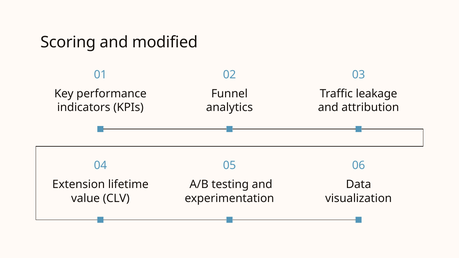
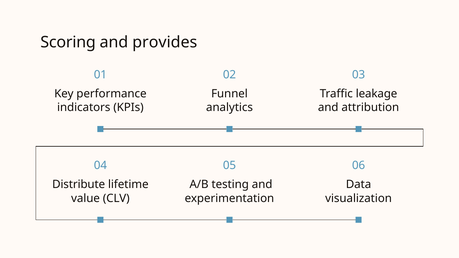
modified: modified -> provides (165, 42)
Extension: Extension -> Distribute (79, 185)
